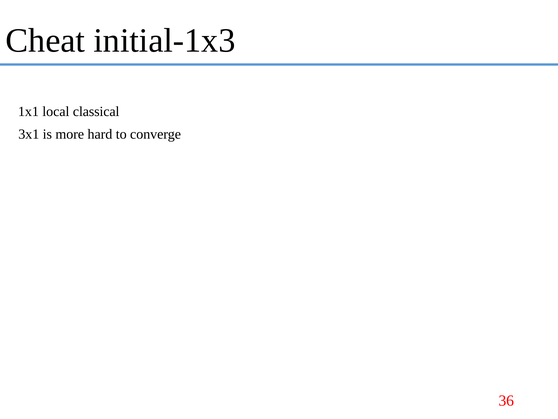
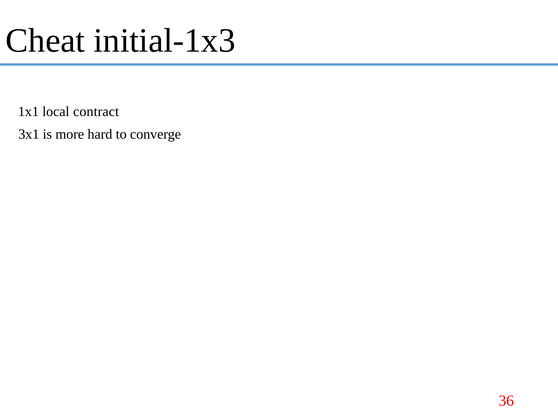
classical: classical -> contract (96, 111)
